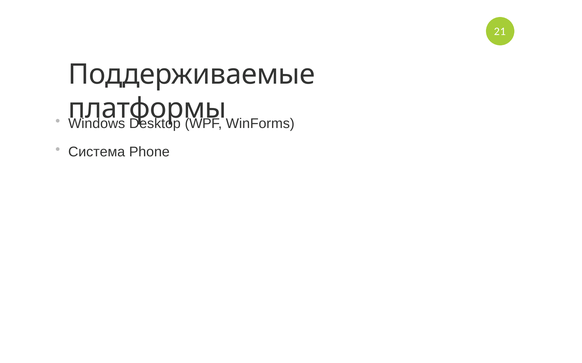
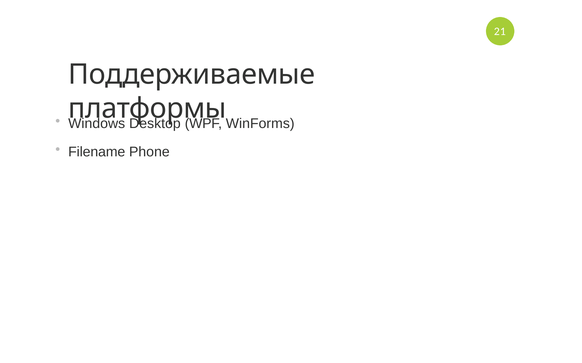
Система: Система -> Filename (97, 152)
